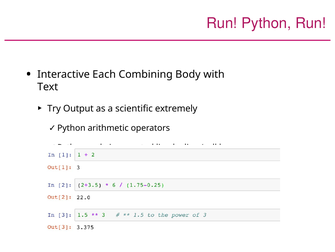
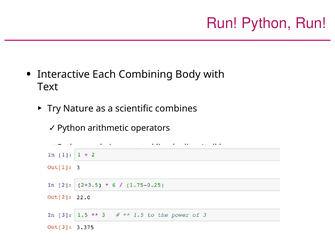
Output: Output -> Nature (78, 108)
extremely: extremely -> combines (176, 108)
